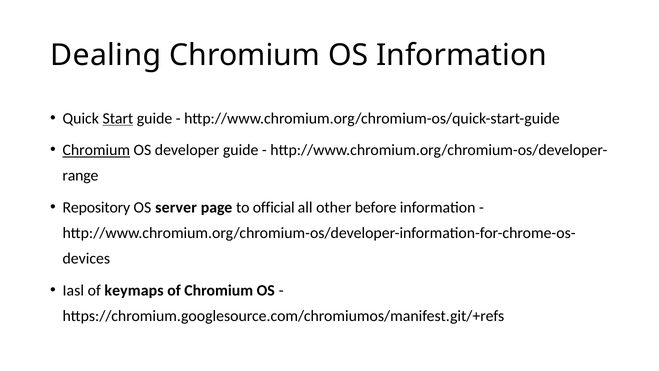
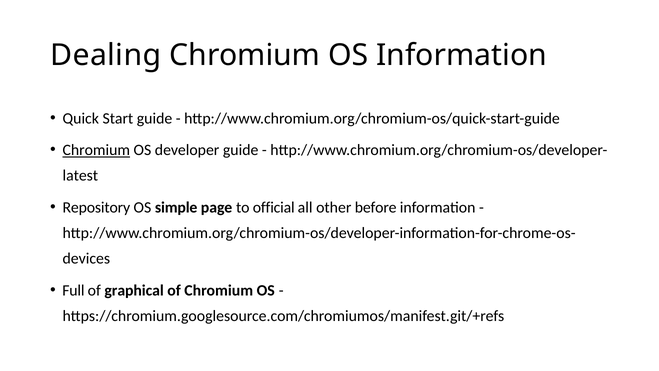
Start underline: present -> none (118, 118)
range: range -> latest (80, 176)
server: server -> simple (176, 207)
Iasl: Iasl -> Full (73, 290)
keymaps: keymaps -> graphical (134, 290)
